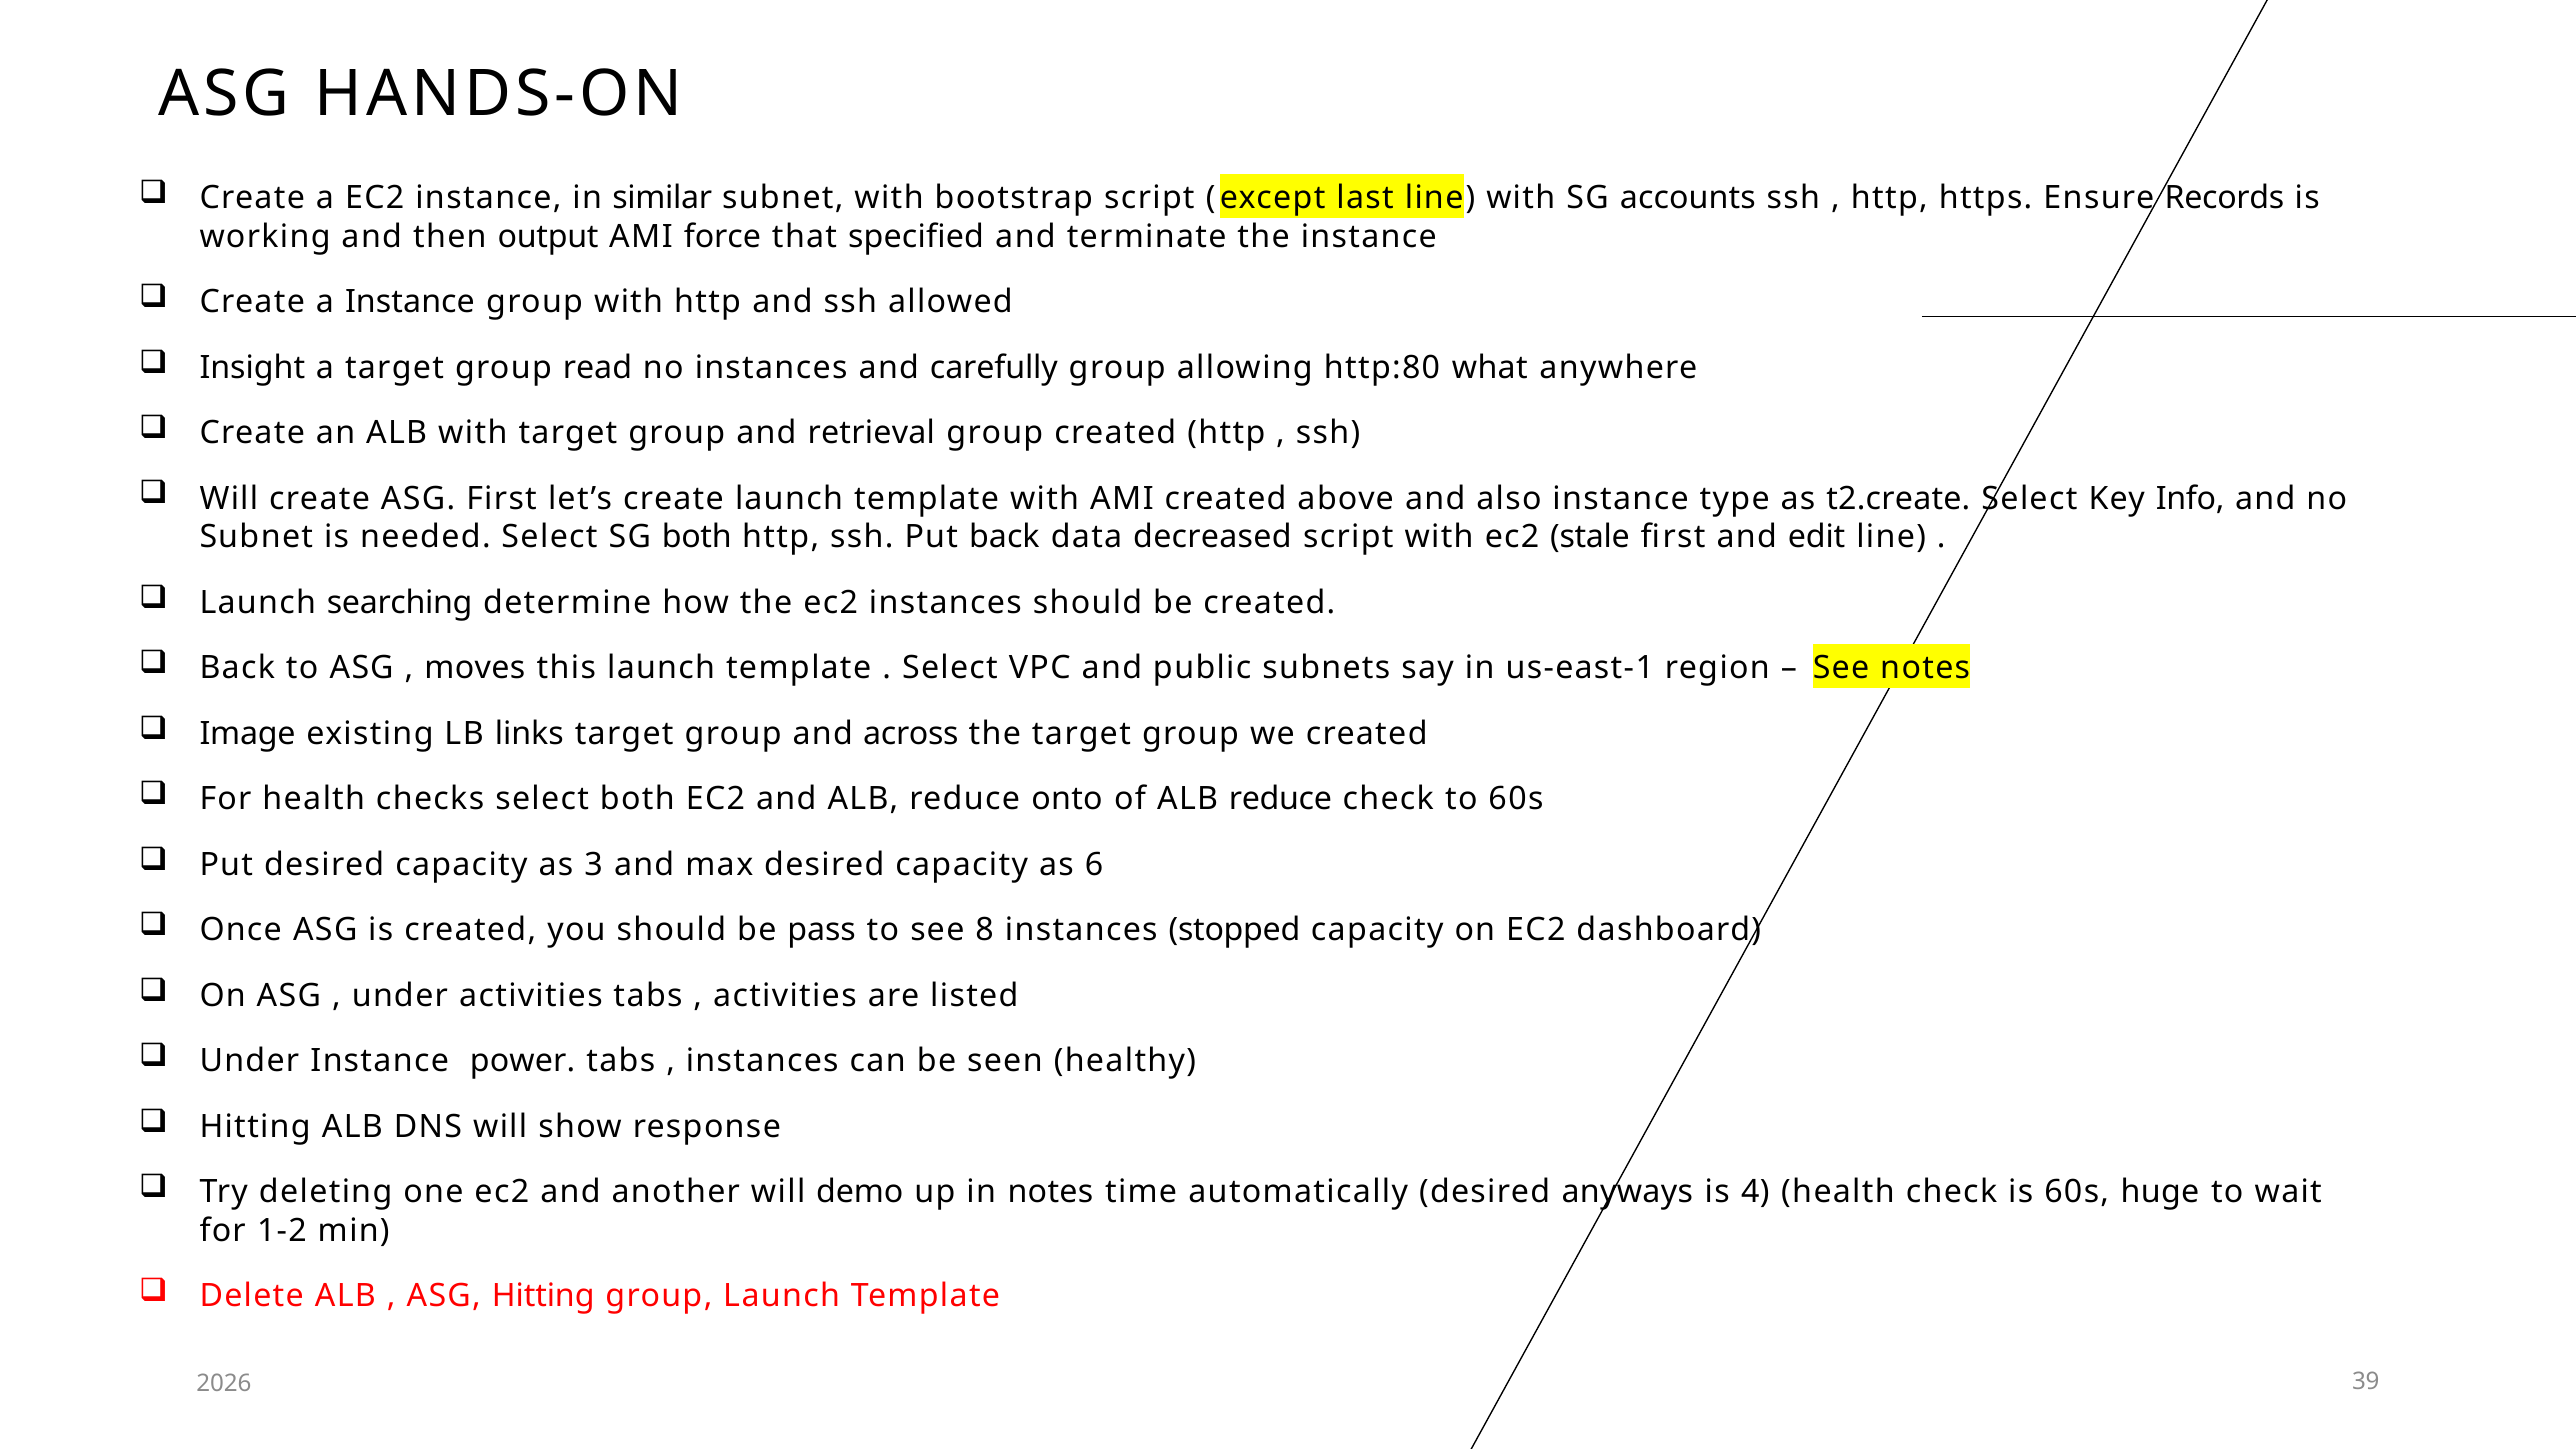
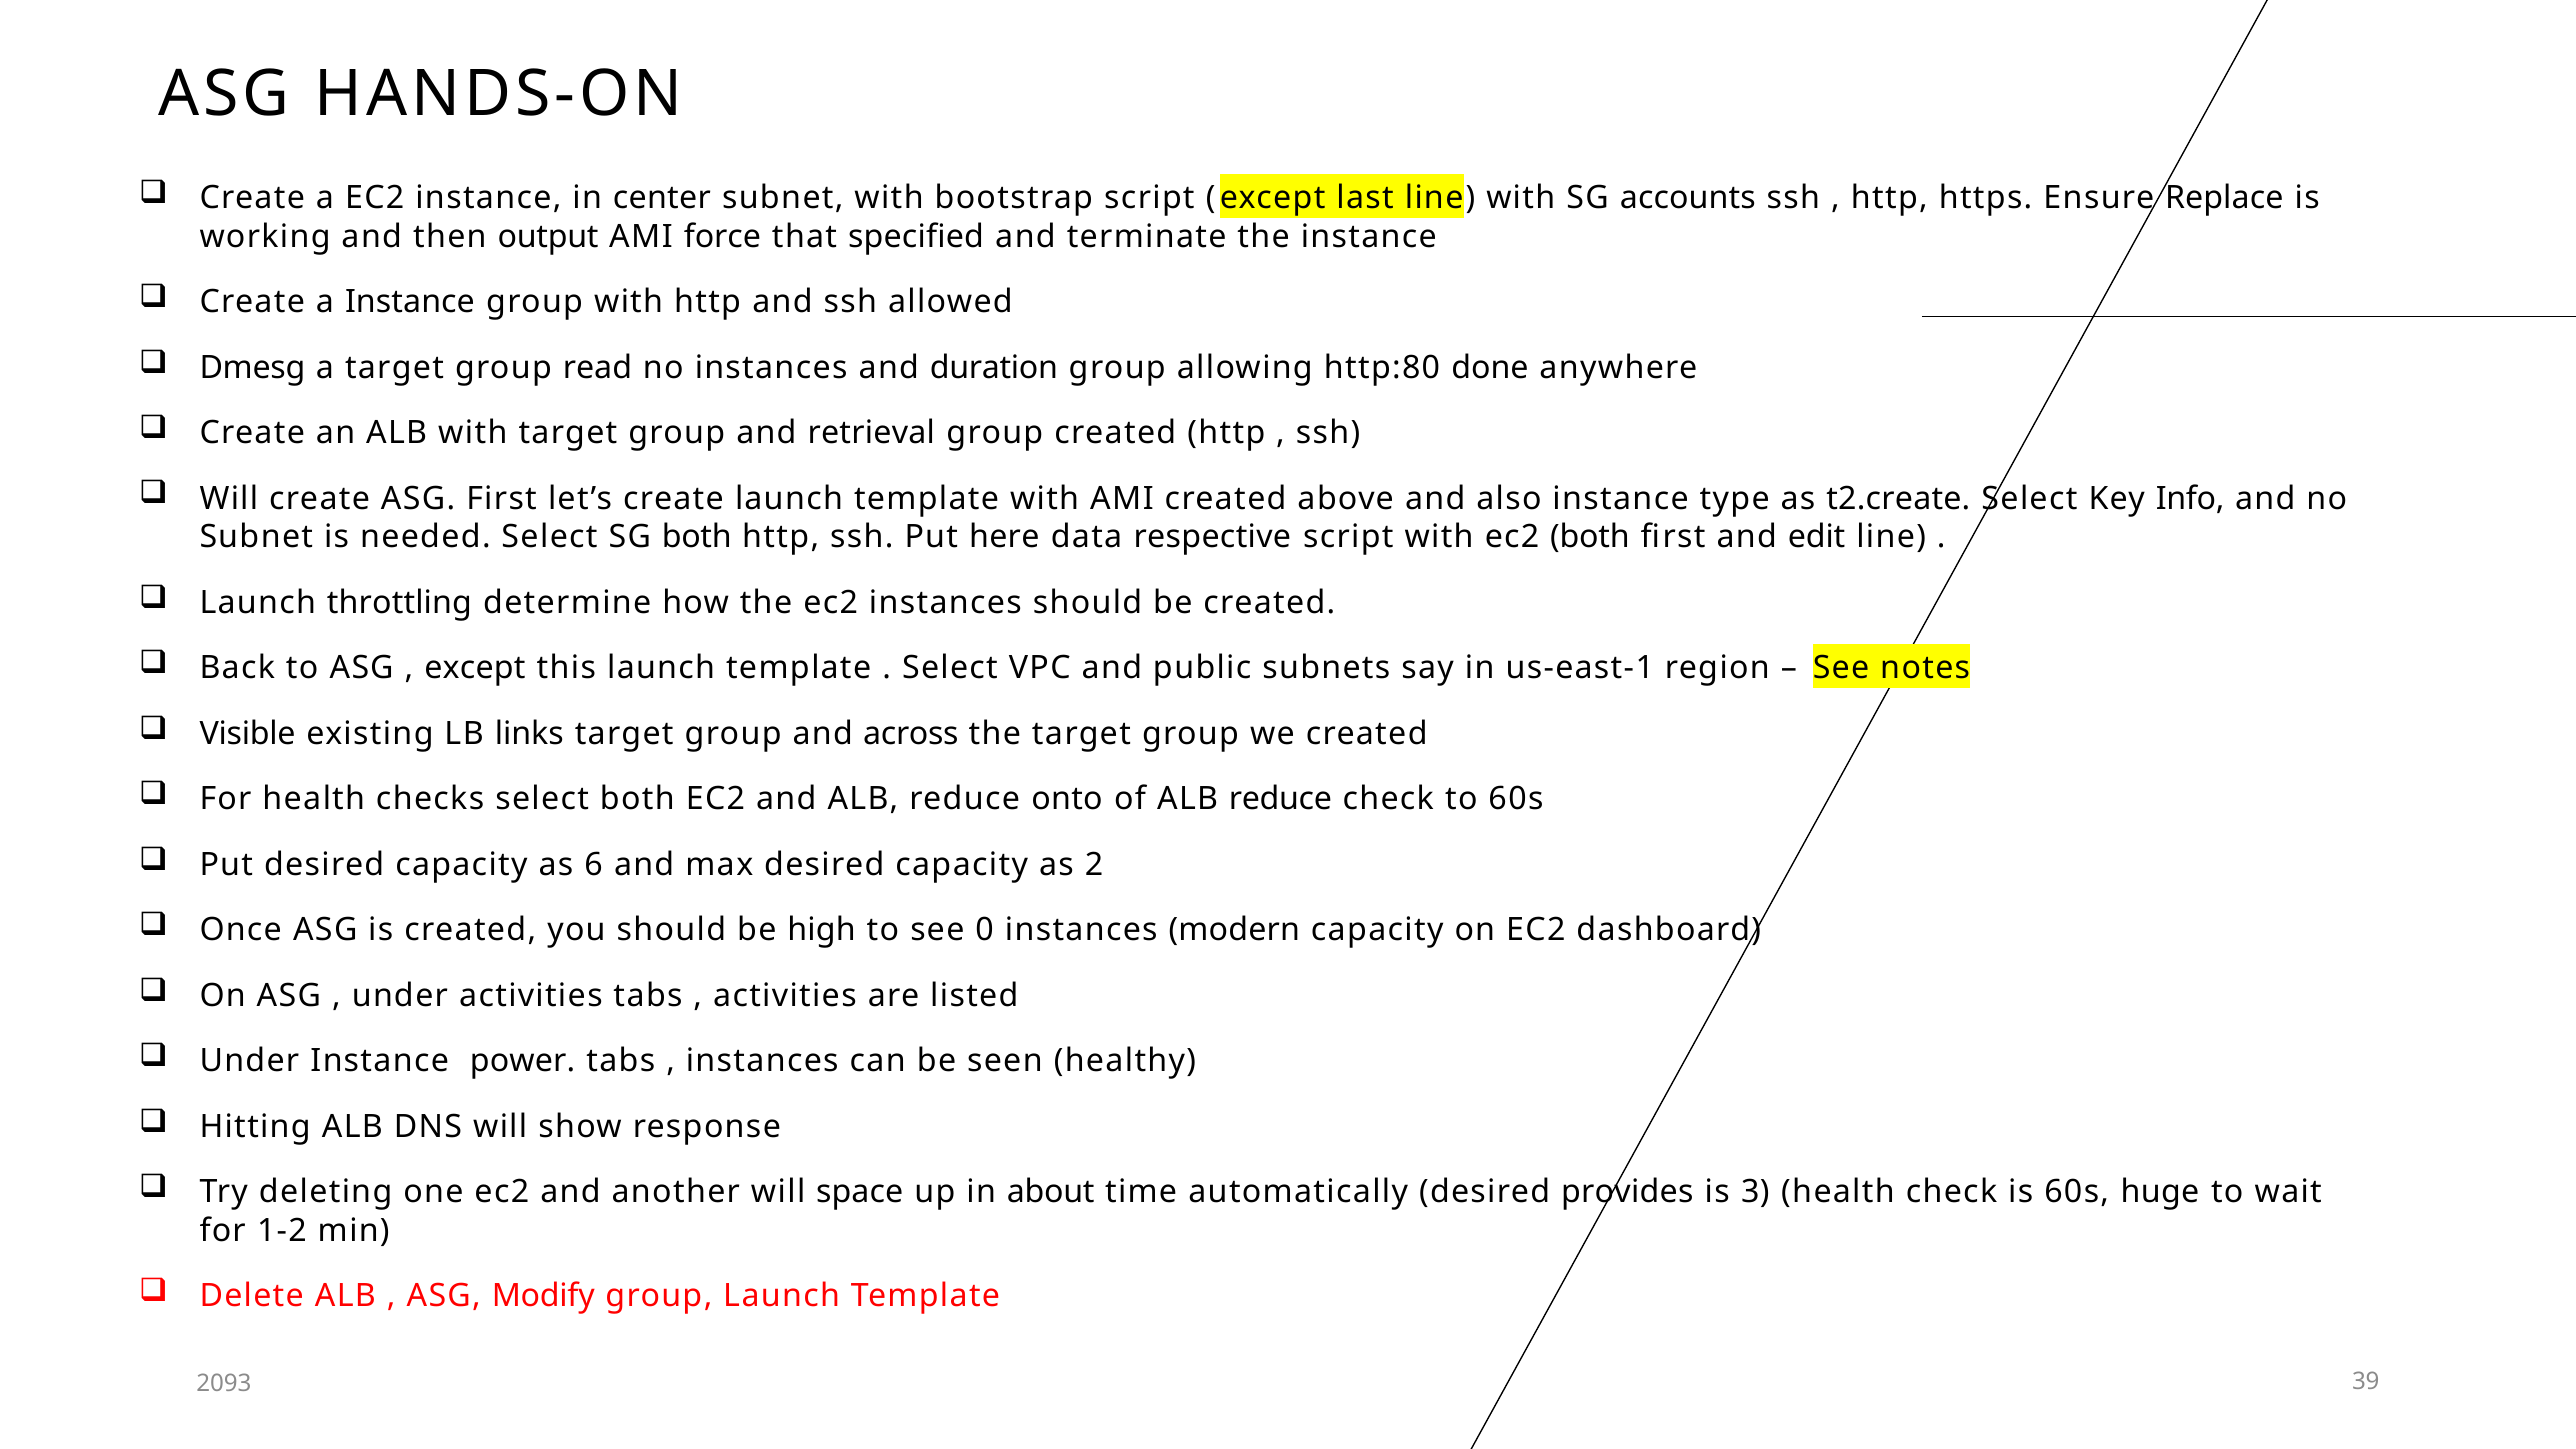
similar: similar -> center (662, 198)
Records: Records -> Replace (2224, 198)
Insight: Insight -> Dmesg (252, 368)
carefully: carefully -> duration (994, 368)
what: what -> done (1490, 368)
Put back: back -> here (1004, 537)
decreased: decreased -> respective (1212, 537)
ec2 stale: stale -> both (1590, 537)
searching: searching -> throttling (399, 603)
moves: moves -> except (475, 668)
Image: Image -> Visible (248, 734)
3: 3 -> 6 (594, 865)
6: 6 -> 2 (1094, 865)
pass: pass -> high (821, 930)
8: 8 -> 0 (985, 930)
stopped: stopped -> modern (1234, 930)
demo: demo -> space (860, 1192)
in notes: notes -> about (1051, 1192)
anyways: anyways -> provides (1627, 1192)
4: 4 -> 3 (1755, 1192)
ASG Hitting: Hitting -> Modify (543, 1296)
2026: 2026 -> 2093 (224, 1383)
